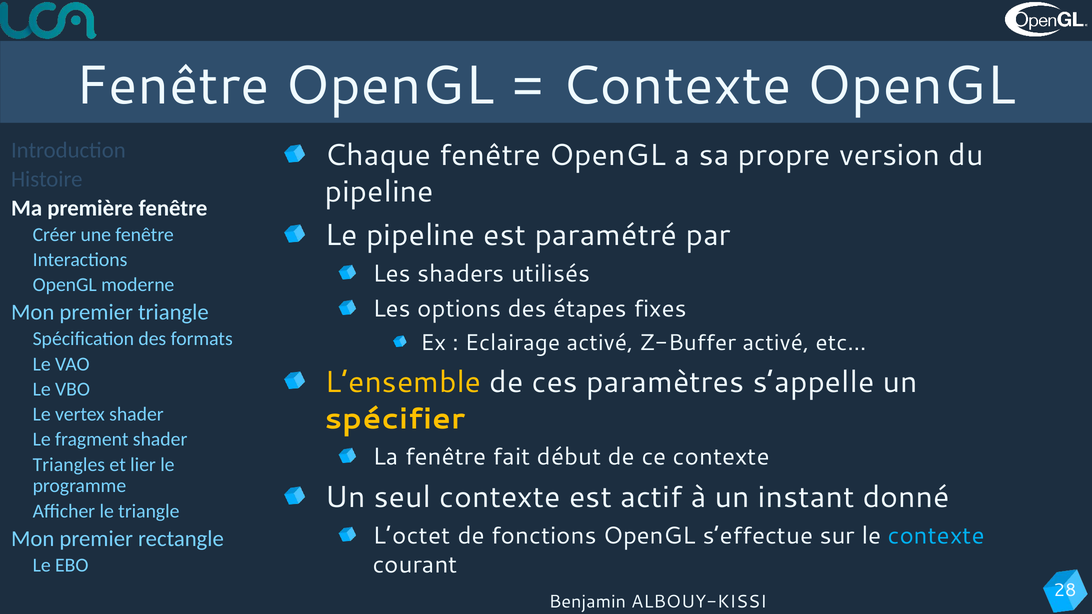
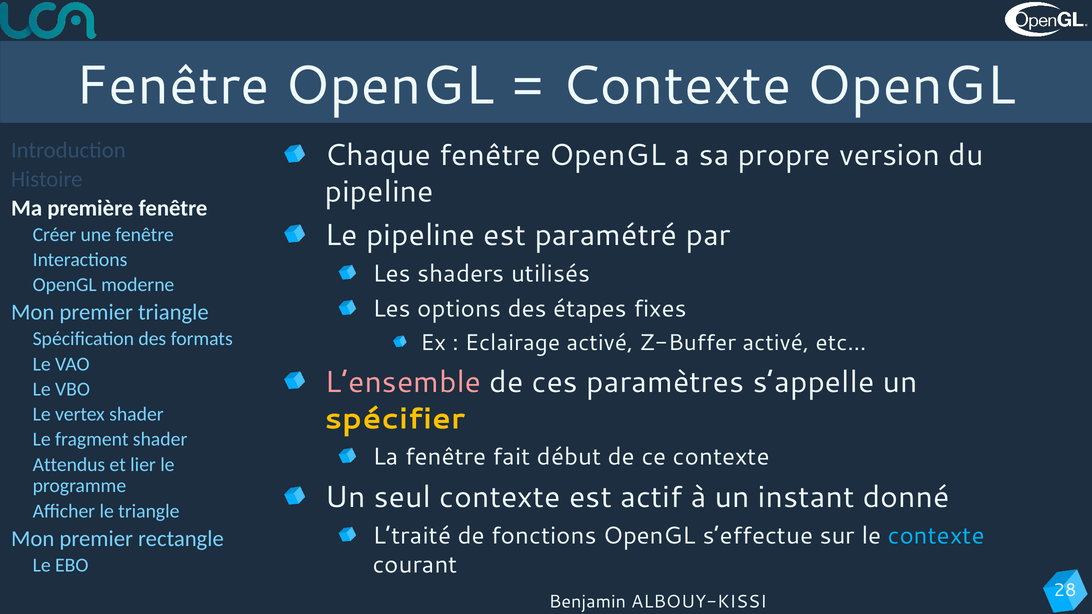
L’ensemble colour: yellow -> pink (403, 382)
Triangles: Triangles -> Attendus (69, 465)
L’octet: L’octet -> L’traité (412, 536)
